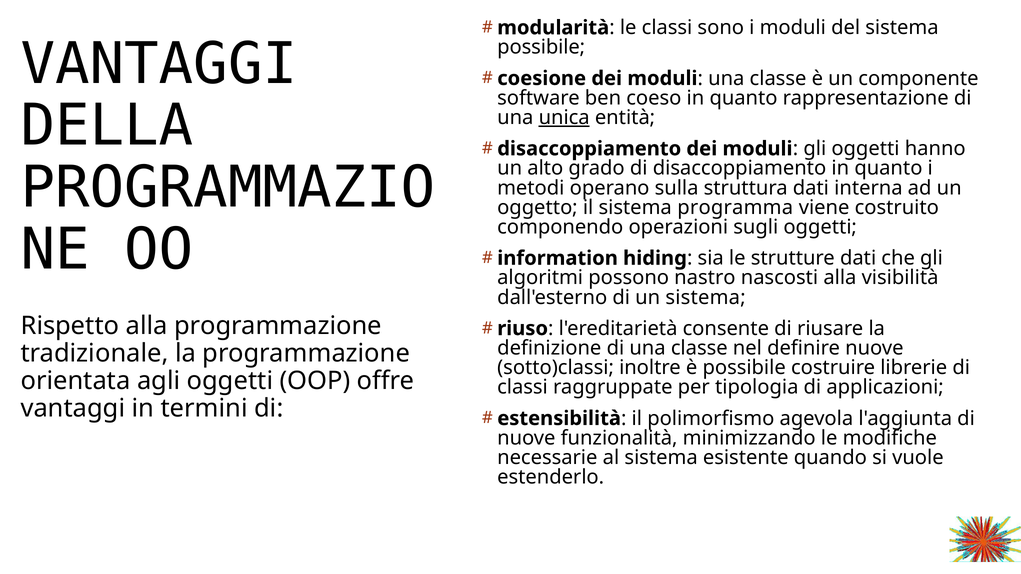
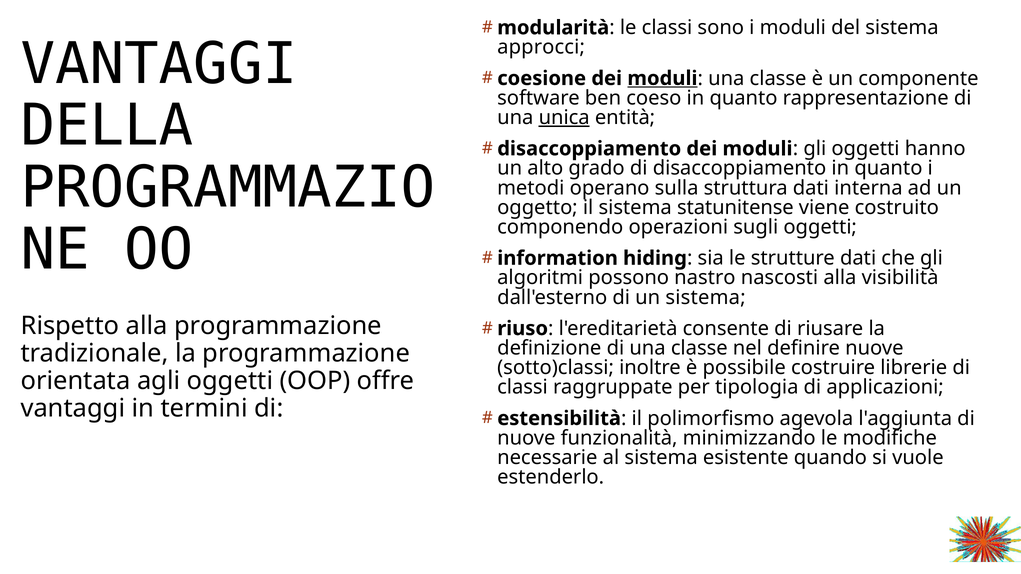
possibile: possibile -> approcci (541, 47)
moduli underline: none -> present (662, 78)
programma: programma -> statunitense (735, 208)
